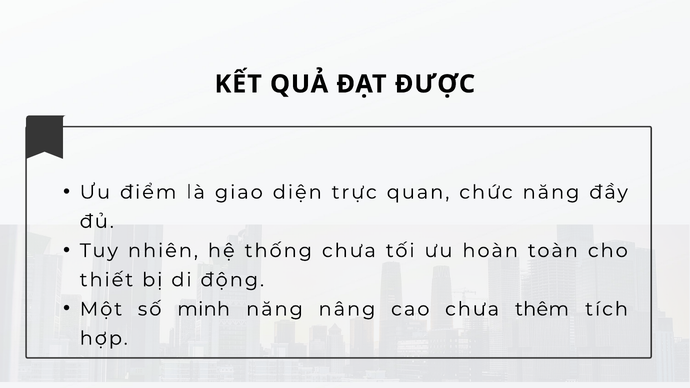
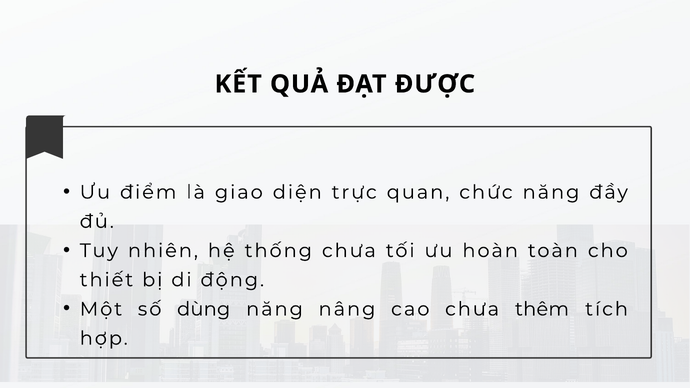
minh: minh -> dùng (204, 309)
